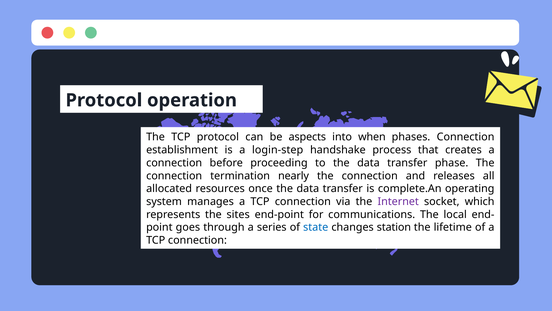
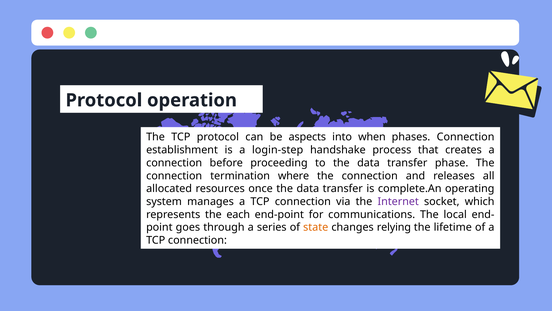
nearly: nearly -> where (294, 176)
sites: sites -> each (238, 214)
state colour: blue -> orange (316, 227)
station: station -> relying (394, 227)
